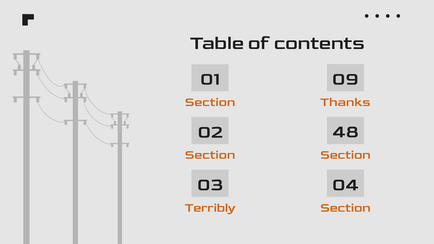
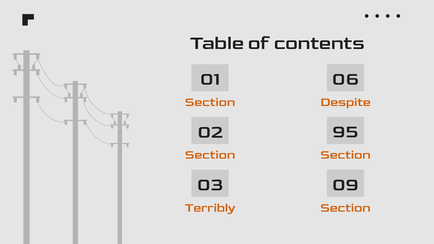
09: 09 -> 06 (345, 79)
Thanks: Thanks -> Despite (346, 102)
48: 48 -> 95 (345, 132)
04: 04 -> 09 (345, 185)
